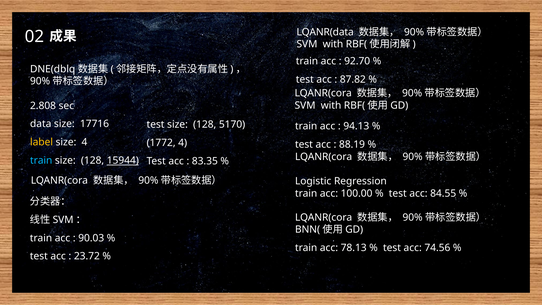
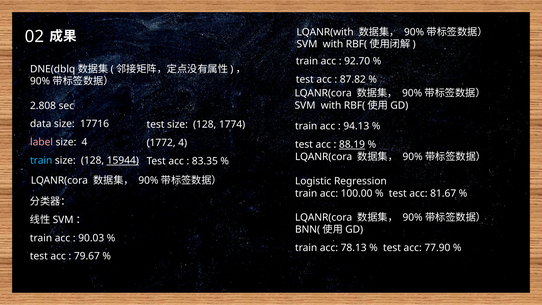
LQANR(data: LQANR(data -> LQANR(with (325, 32)
5170: 5170 -> 1774 (232, 124)
label colour: yellow -> pink (42, 142)
88.19 underline: none -> present (352, 145)
84.55: 84.55 -> 81.67 (443, 193)
74.56: 74.56 -> 77.90 (437, 248)
23.72: 23.72 -> 79.67 (87, 256)
